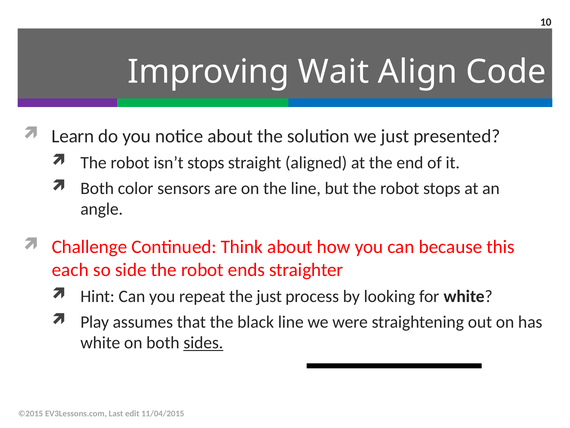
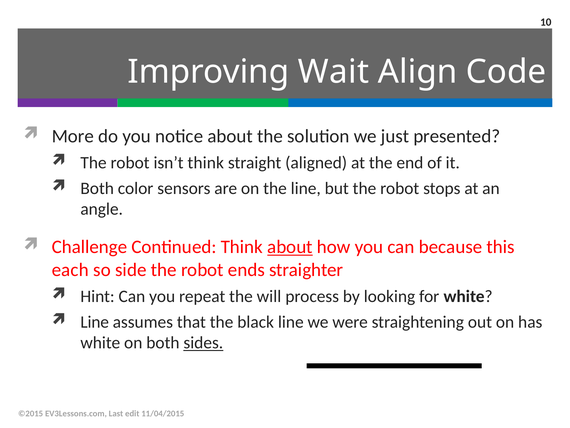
Learn: Learn -> More (73, 136)
isn’t stops: stops -> think (206, 162)
about underline: none -> present (290, 247)
the just: just -> will (269, 296)
Play: Play -> Line (95, 322)
